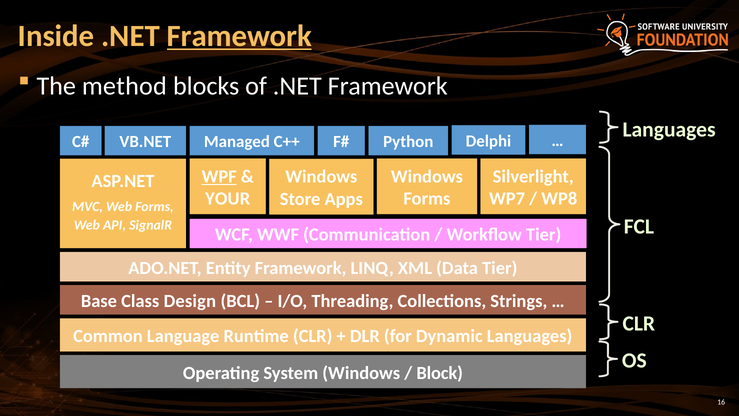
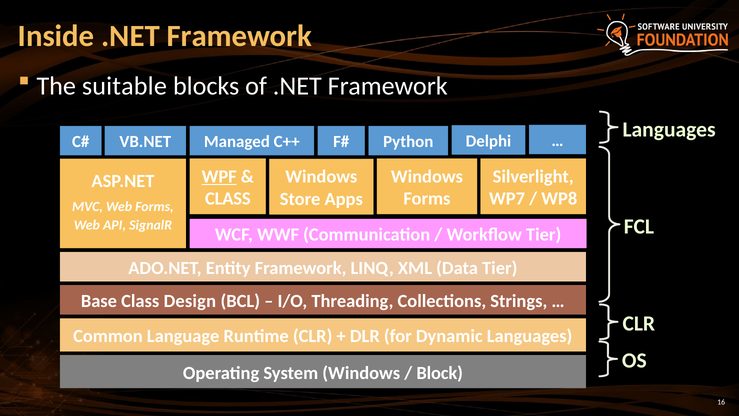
Framework underline: present -> none (239, 36)
method: method -> suitable (124, 86)
YOUR: YOUR -> CLASS (228, 199)
